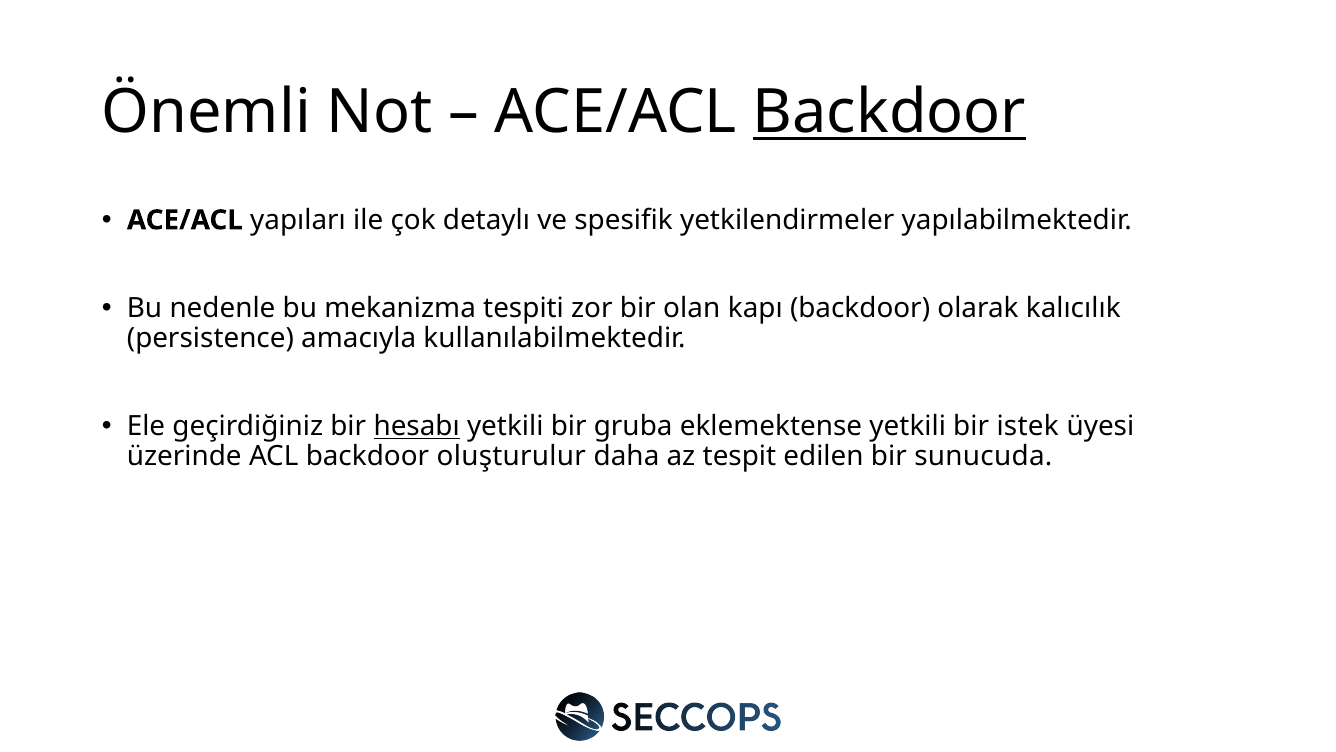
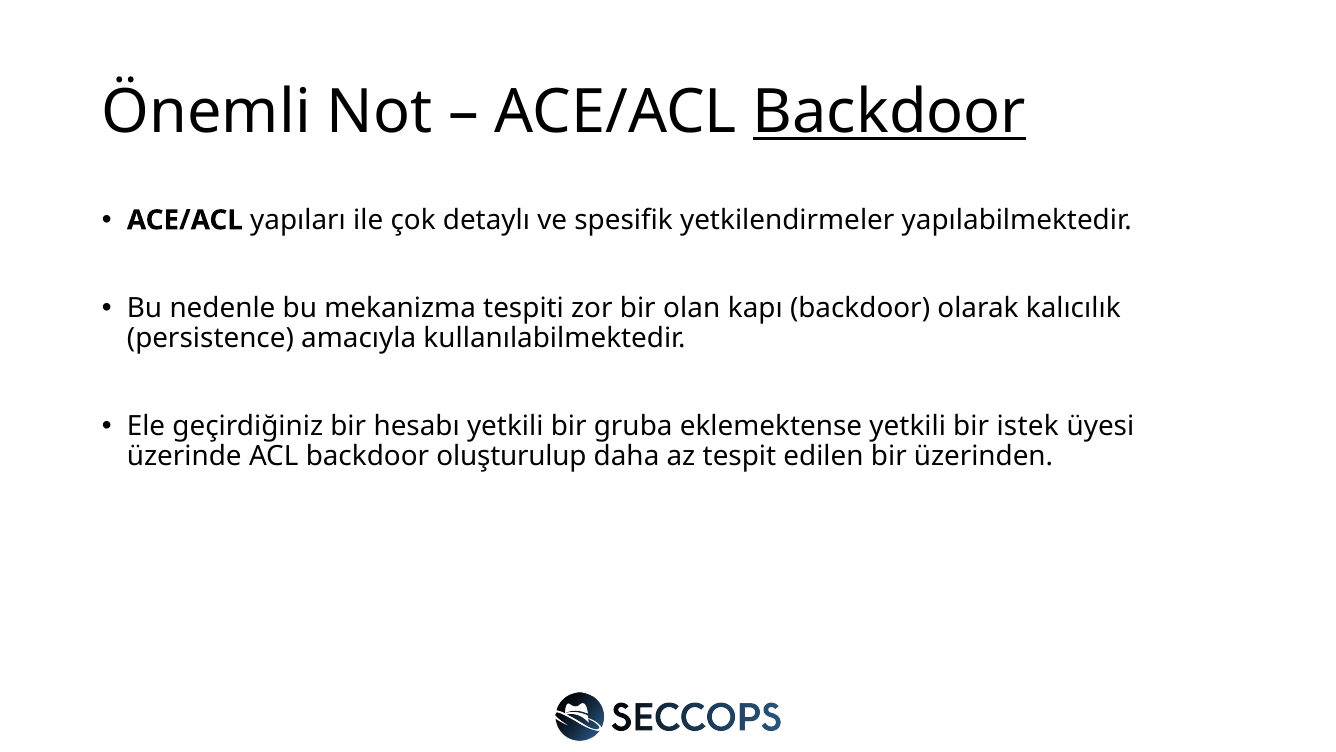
hesabı underline: present -> none (417, 426)
oluşturulur: oluşturulur -> oluşturulup (512, 456)
sunucuda: sunucuda -> üzerinden (984, 456)
